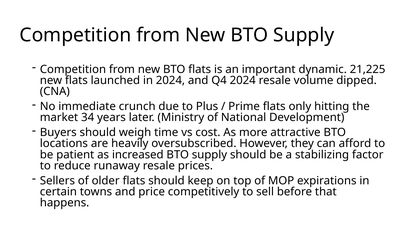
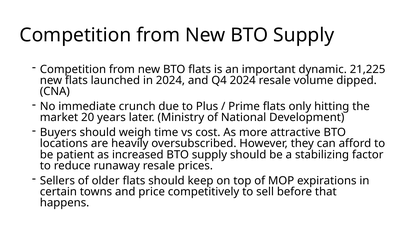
34: 34 -> 20 (88, 118)
